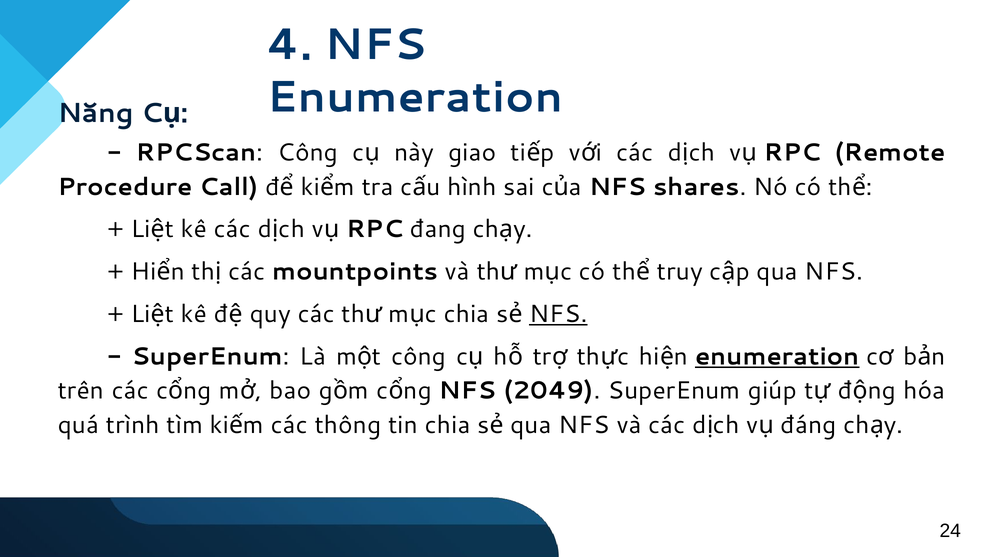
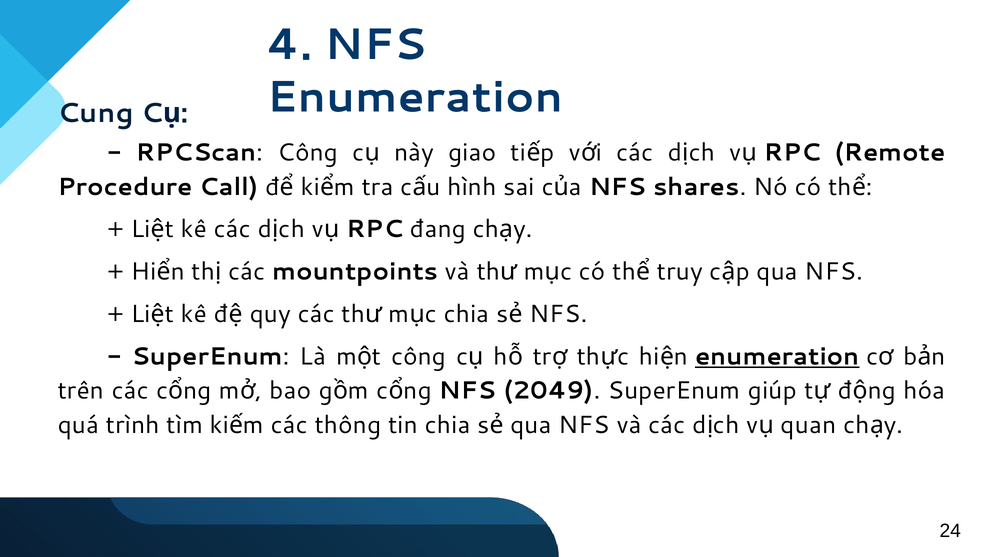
Năng: Năng -> Cung (96, 113)
NFS underline: present -> none (558, 314)
đáng: đáng -> quan (808, 425)
